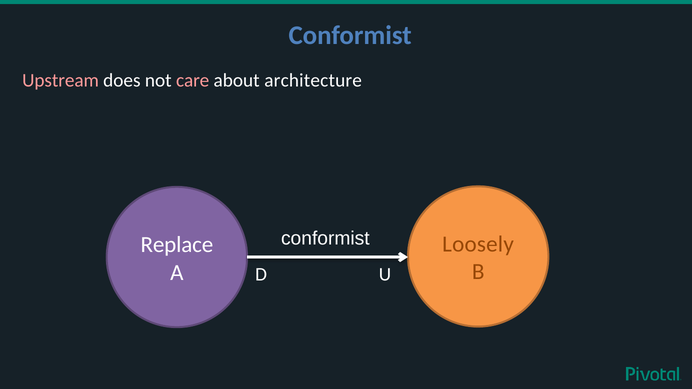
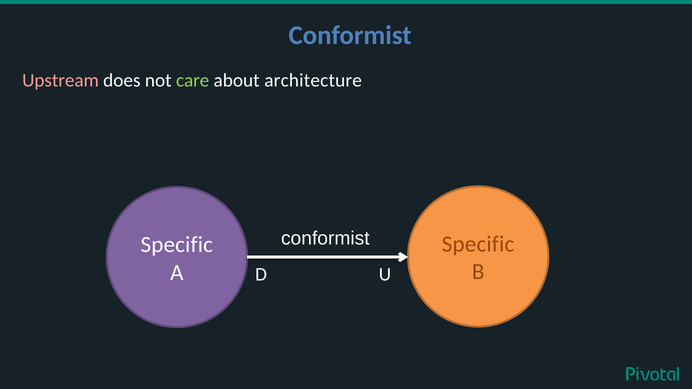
care colour: pink -> light green (193, 81)
Loosely: Loosely -> Specific (478, 244)
Replace: Replace -> Specific (177, 245)
